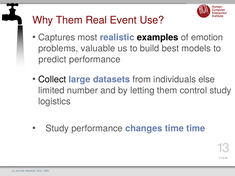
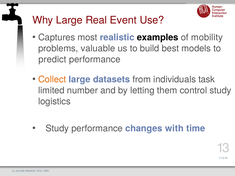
Why Them: Them -> Large (69, 20)
emotion: emotion -> mobility (207, 37)
Collect colour: black -> orange (52, 80)
else: else -> task (207, 80)
changes time: time -> with (174, 129)
